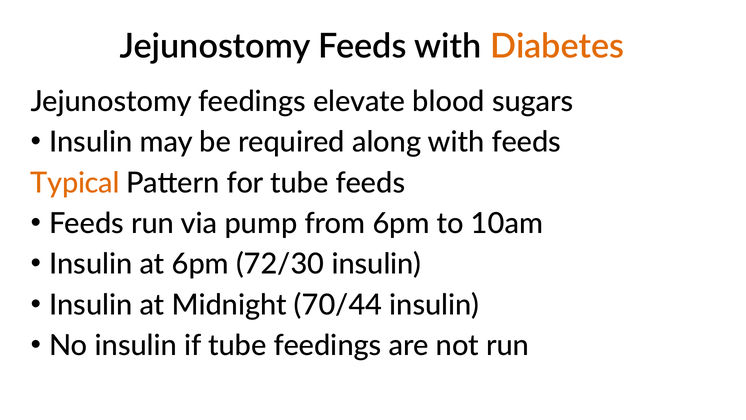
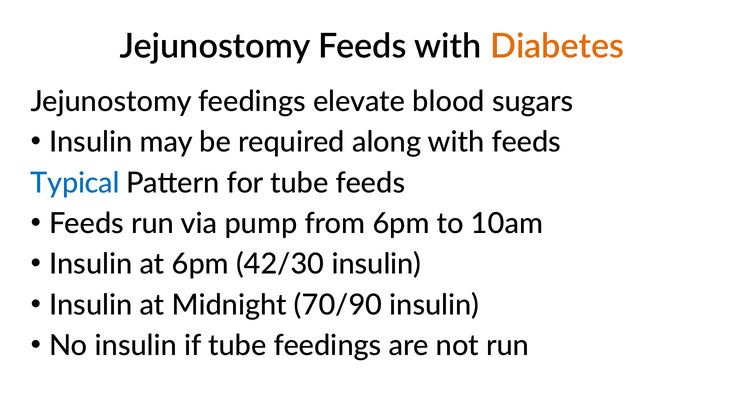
Typical colour: orange -> blue (75, 183)
72/30: 72/30 -> 42/30 (280, 264)
70/44: 70/44 -> 70/90 (338, 305)
